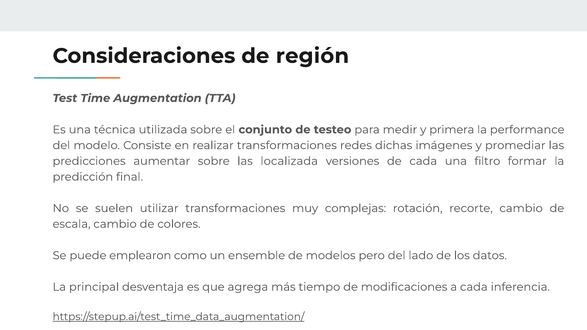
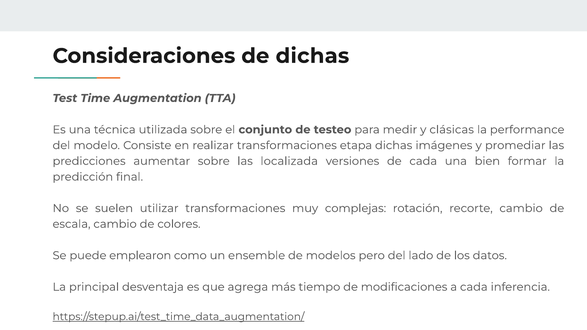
de región: región -> dichas (312, 56)
primera: primera -> clásicas (452, 130)
redes: redes -> etapa (356, 145)
filtro: filtro -> bien (487, 161)
